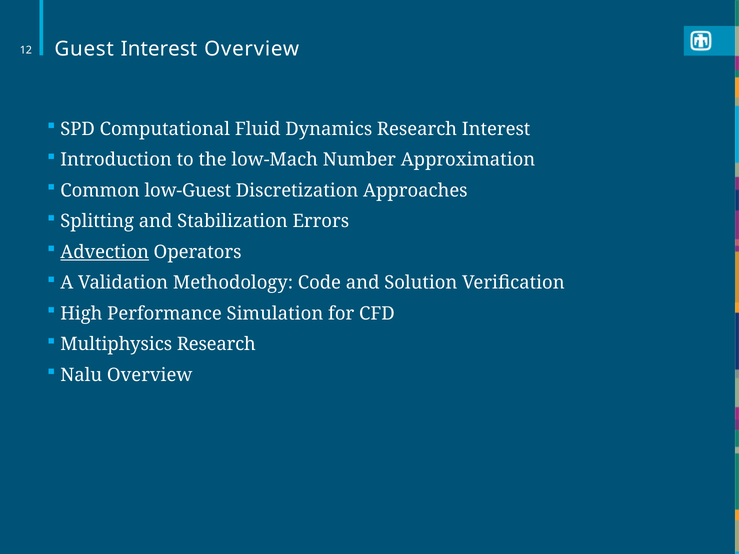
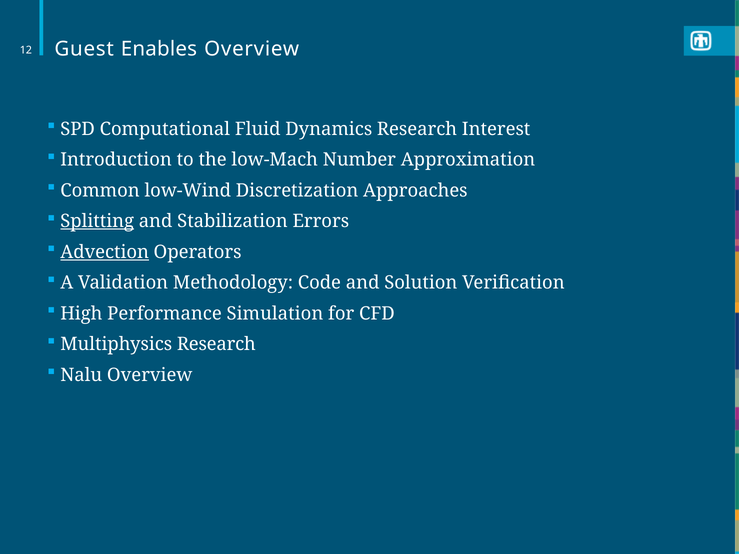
Guest Interest: Interest -> Enables (159, 49)
low-Guest: low-Guest -> low-Wind (188, 191)
Splitting underline: none -> present (97, 221)
